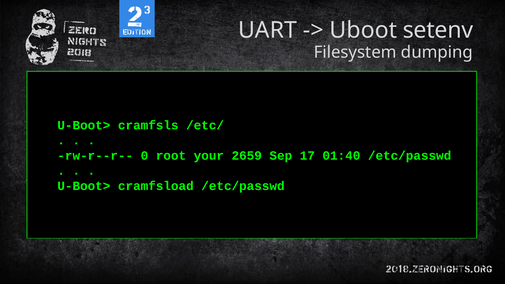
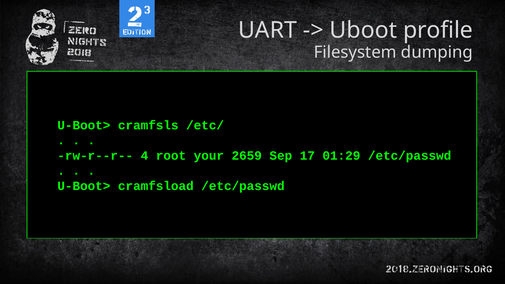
setenv: setenv -> profile (438, 30)
0: 0 -> 4 (144, 156)
01:40: 01:40 -> 01:29 (341, 156)
